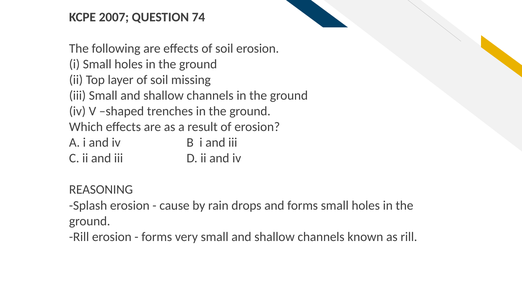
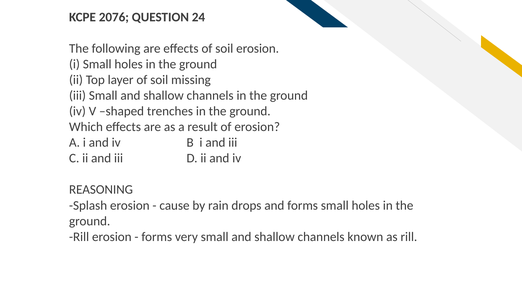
2007: 2007 -> 2076 (114, 17)
74: 74 -> 24 (198, 17)
